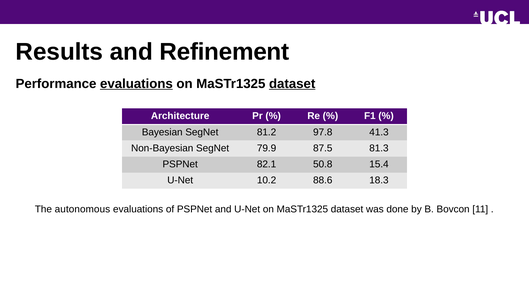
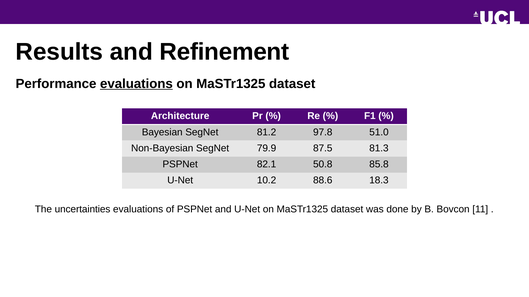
dataset underline: present -> none (292, 84)
41.3: 41.3 -> 51.0 (379, 132)
15.4: 15.4 -> 85.8 (379, 165)
autonomous: autonomous -> uncertainties (83, 210)
